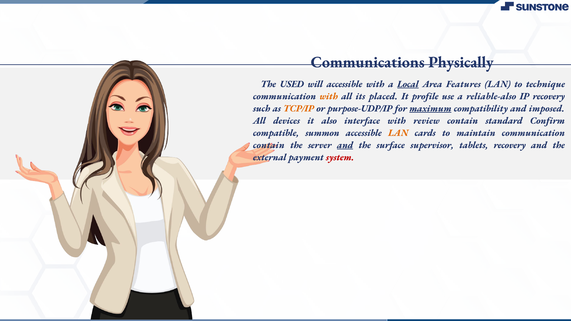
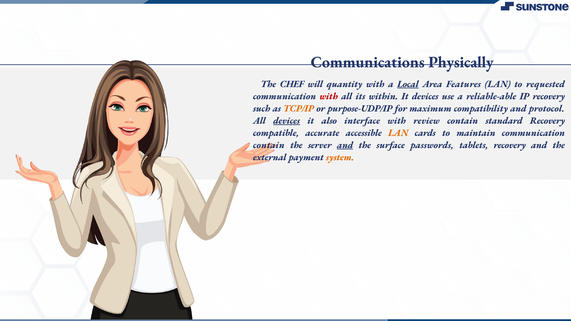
USED: USED -> CHEF (292, 84)
will accessible: accessible -> quantity (344, 84)
technique: technique -> requested (545, 84)
with colour: orange -> red (329, 96)
placed: placed -> within (383, 96)
It profile: profile -> devices (425, 96)
reliable-also: reliable-also -> reliable-able (491, 96)
maximum underline: present -> none (430, 108)
imposed: imposed -> protocol (547, 108)
devices underline: none -> present (287, 121)
standard Confirm: Confirm -> Recovery (547, 121)
summon: summon -> accurate (322, 133)
supervisor: supervisor -> passwords (432, 145)
system colour: red -> orange (340, 157)
